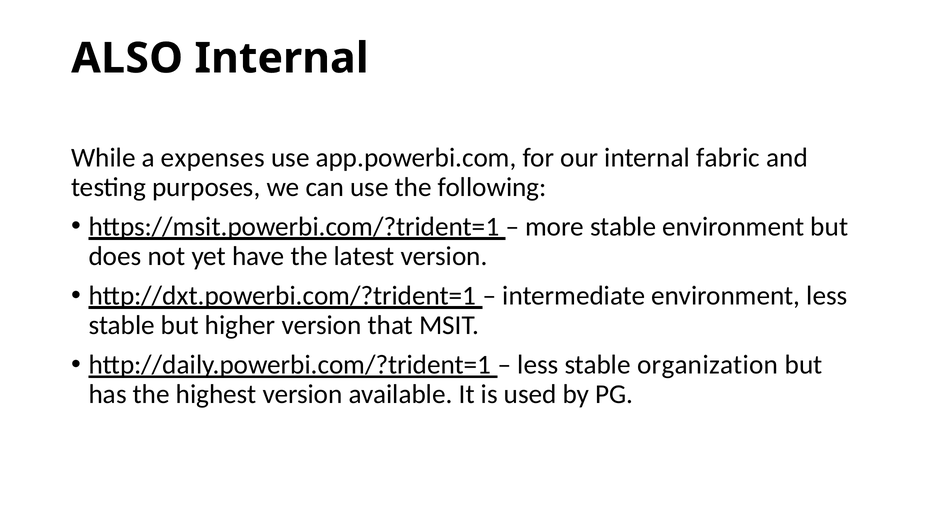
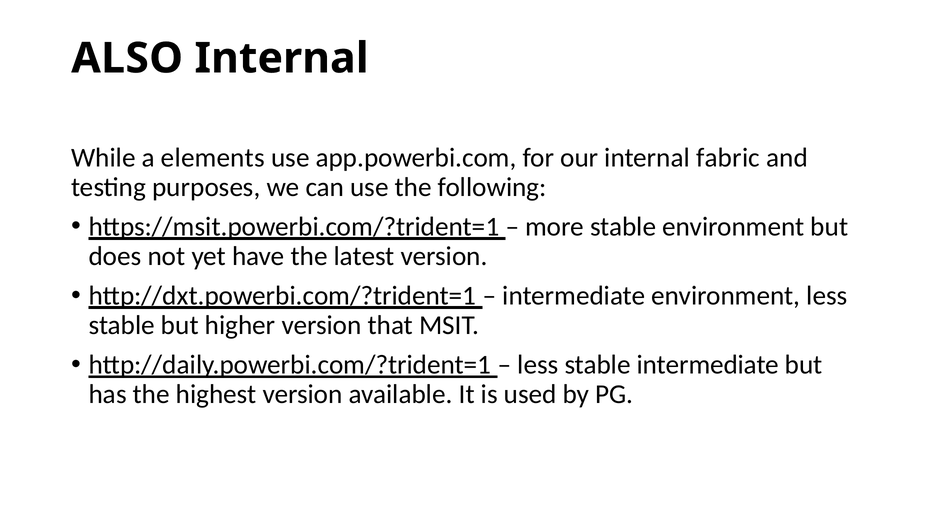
expenses: expenses -> elements (213, 158)
stable organization: organization -> intermediate (708, 365)
